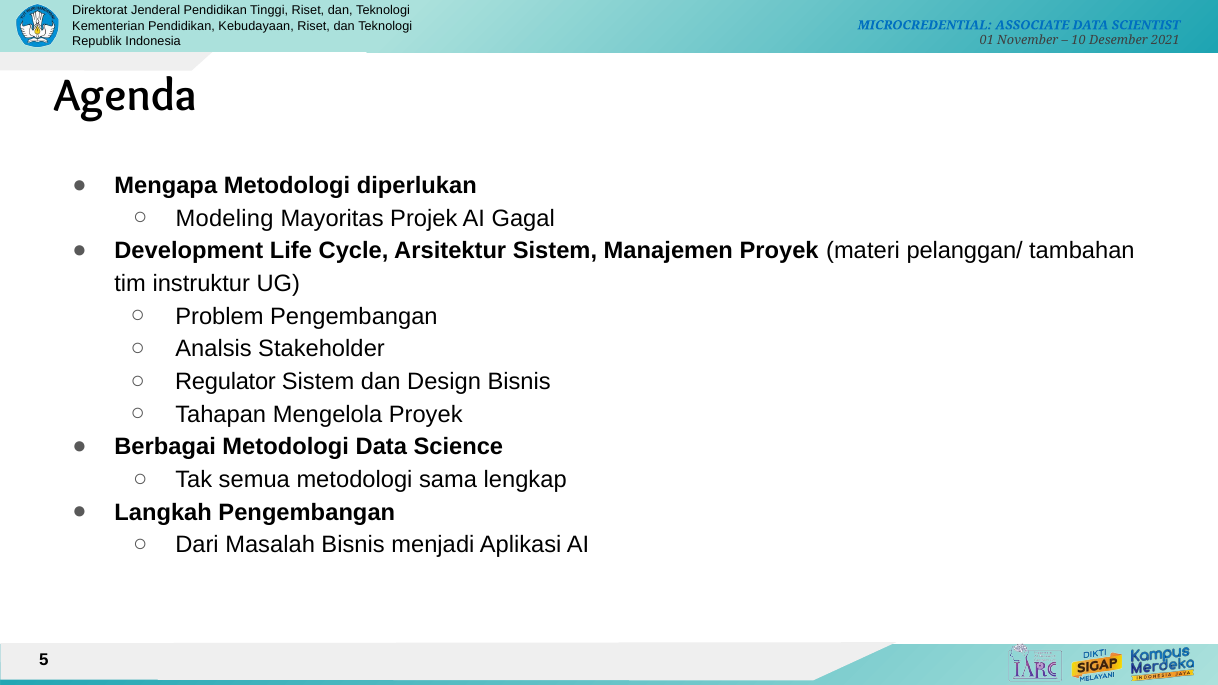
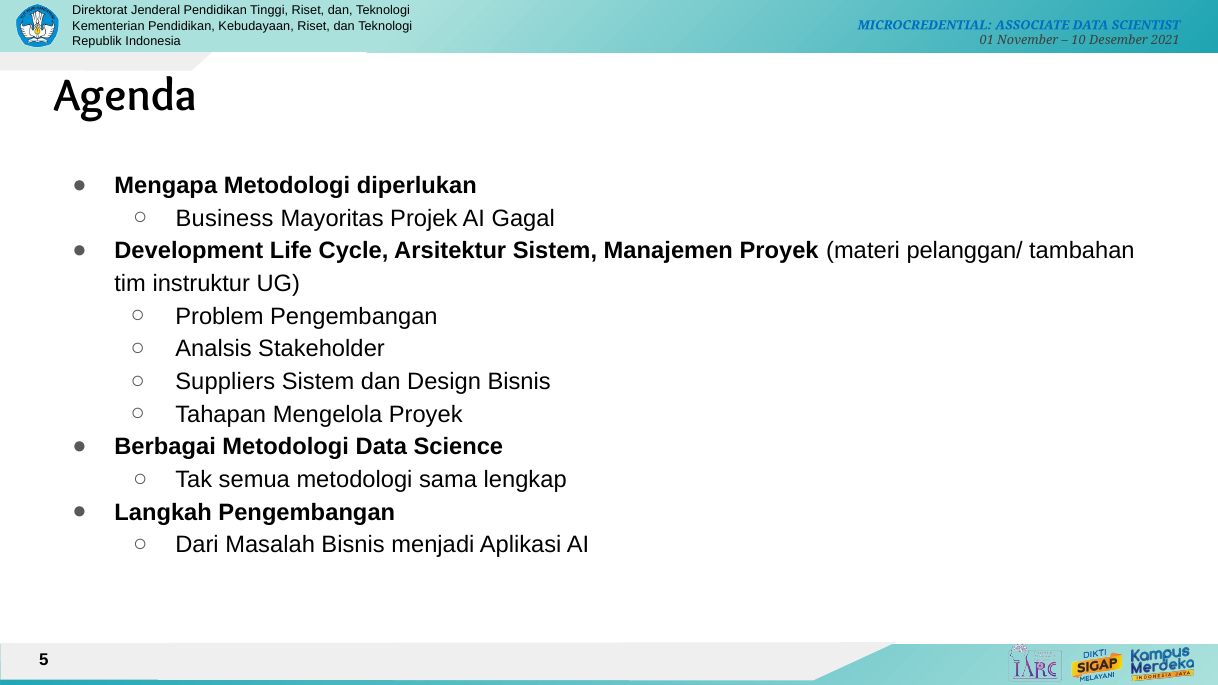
Modeling: Modeling -> Business (225, 218)
Regulator: Regulator -> Suppliers (225, 382)
